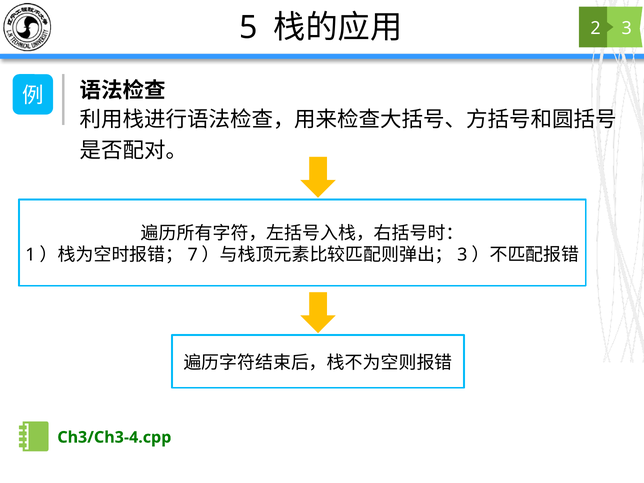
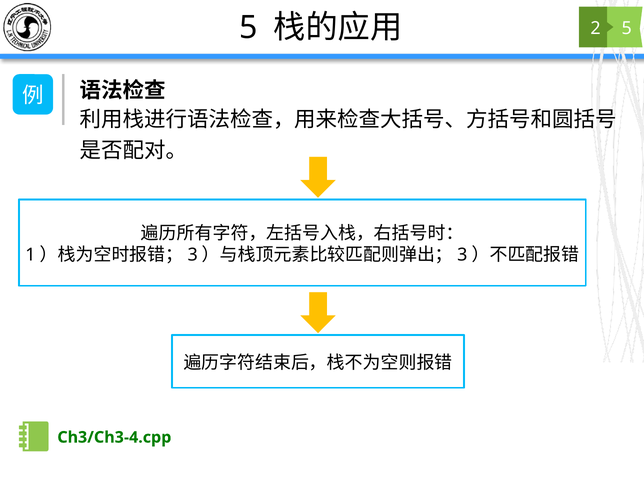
3: 3 -> 5 (627, 28)
7: 7 -> 3 (193, 255)
